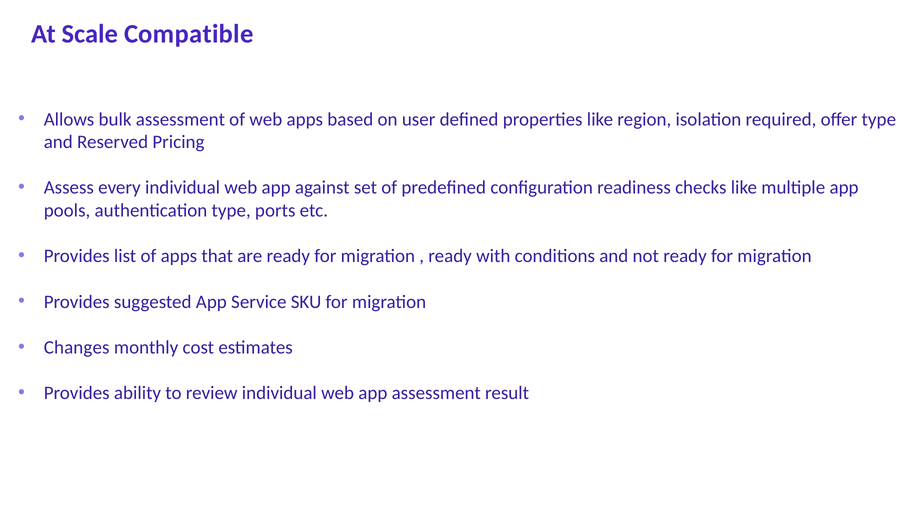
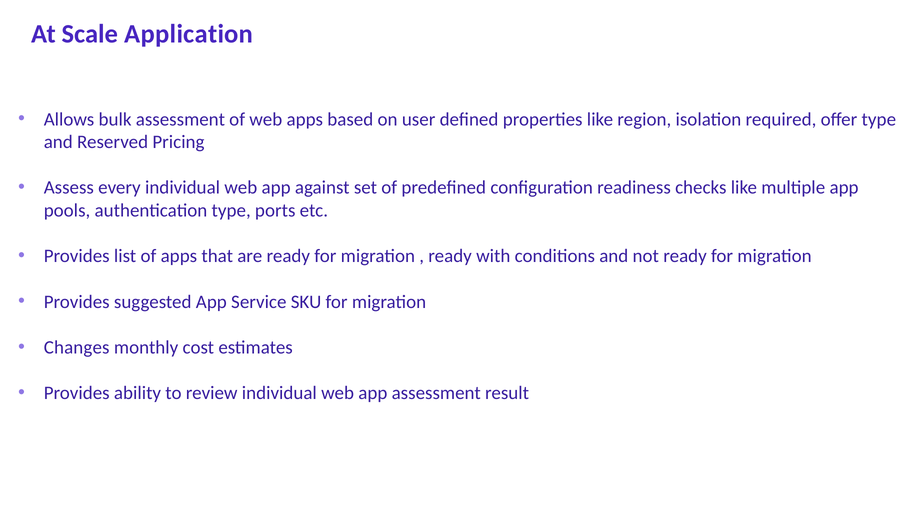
Compatible: Compatible -> Application (189, 34)
